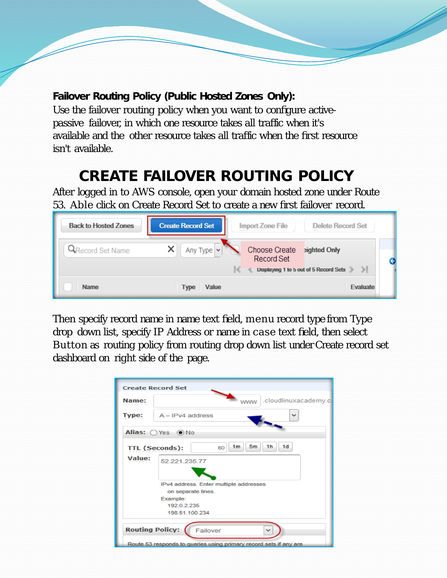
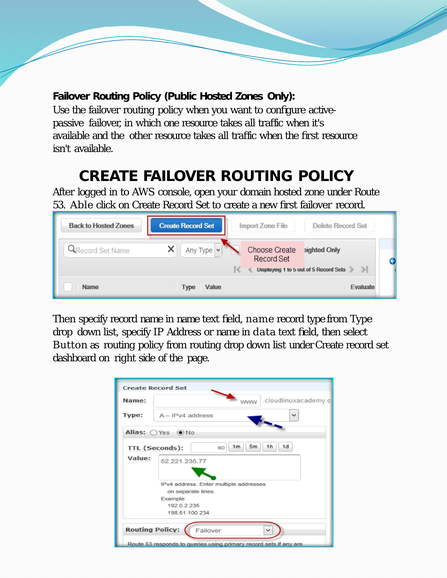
field menu: menu -> name (260, 319)
case: case -> data (264, 332)
